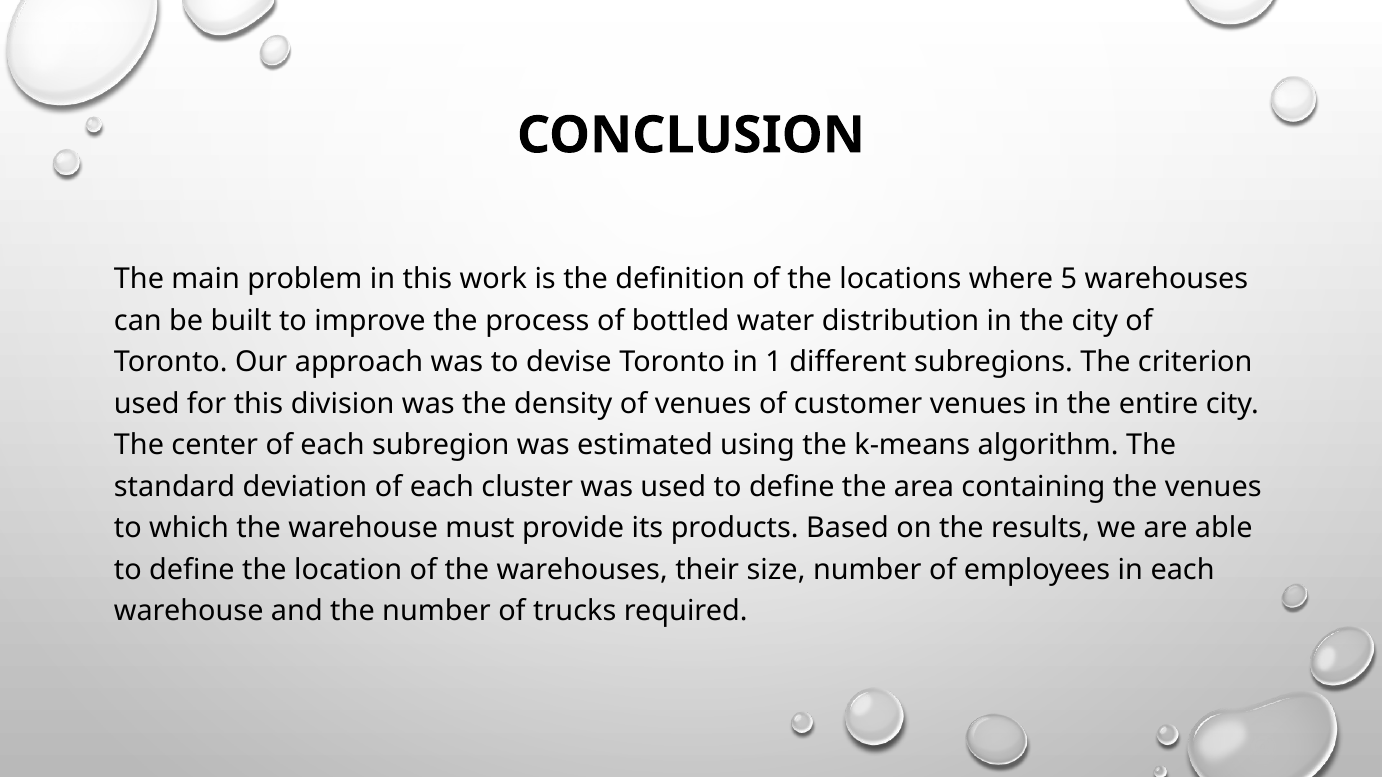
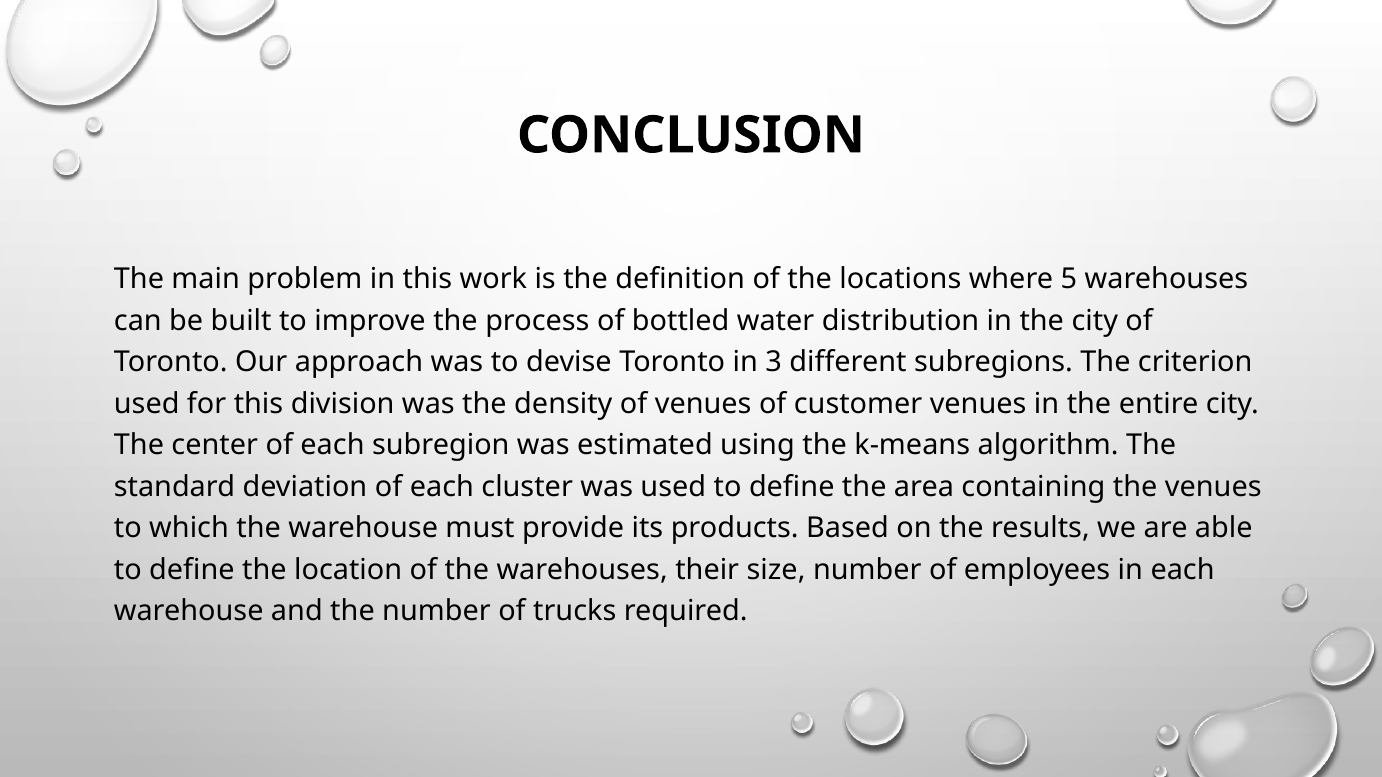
1: 1 -> 3 (774, 362)
